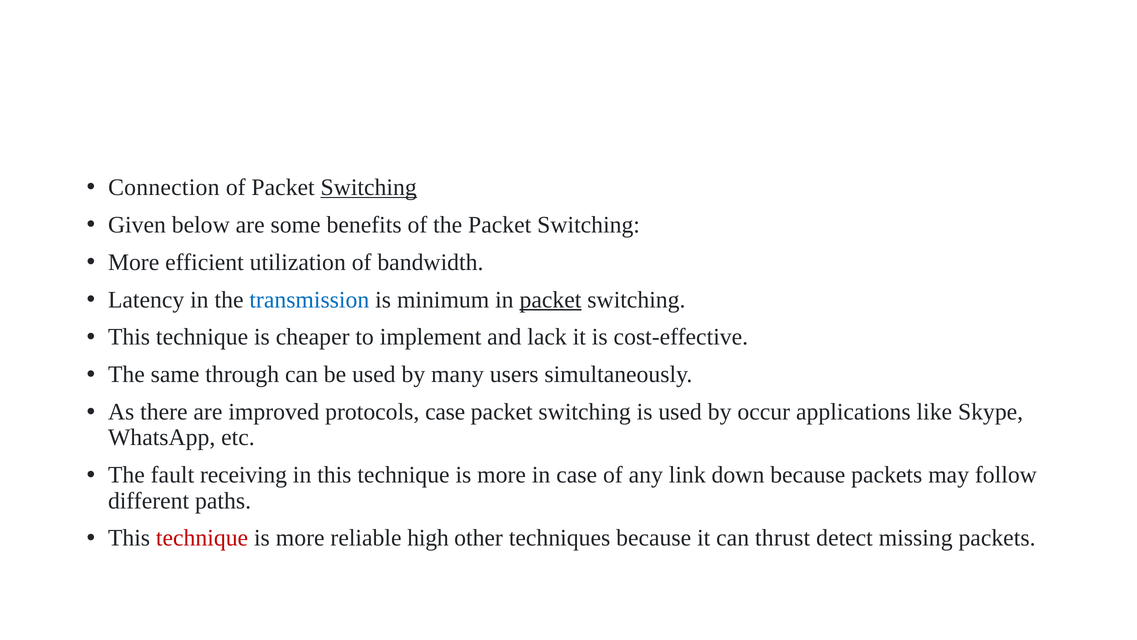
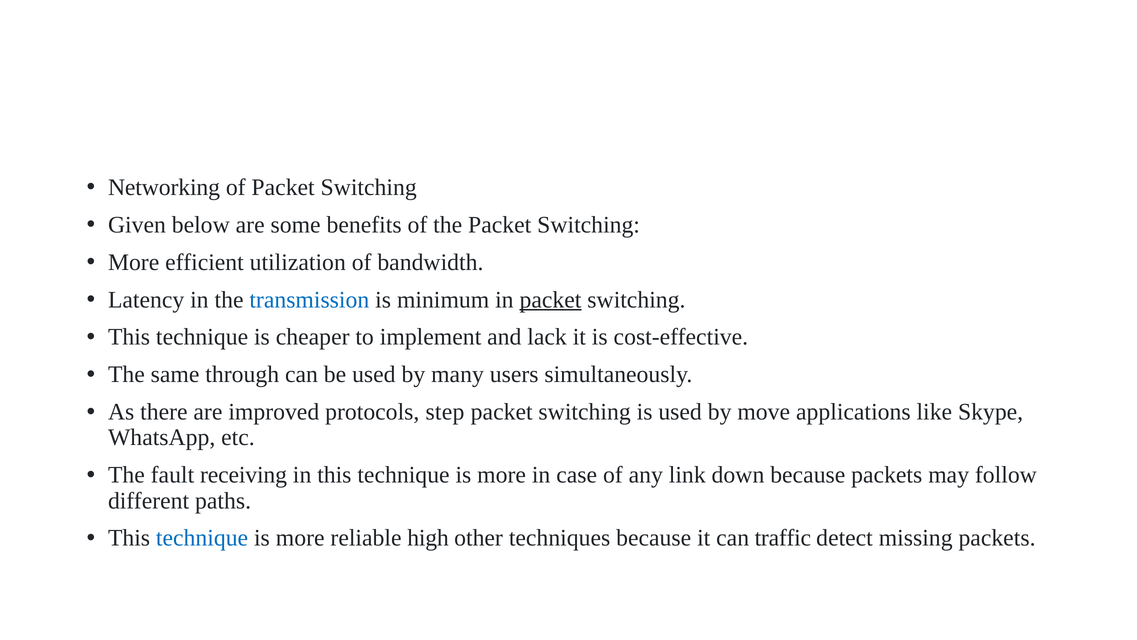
Connection: Connection -> Networking (164, 187)
Switching underline: present -> none (369, 187)
protocols case: case -> step (445, 412)
occur: occur -> move (764, 412)
technique colour: red -> blue (202, 538)
thrust: thrust -> traffic (783, 538)
